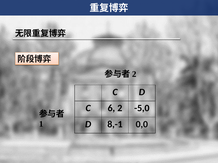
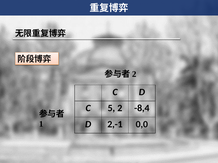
6: 6 -> 5 (111, 108)
-5,0: -5,0 -> -8,4 (142, 108)
8,-1: 8,-1 -> 2,-1 (115, 125)
